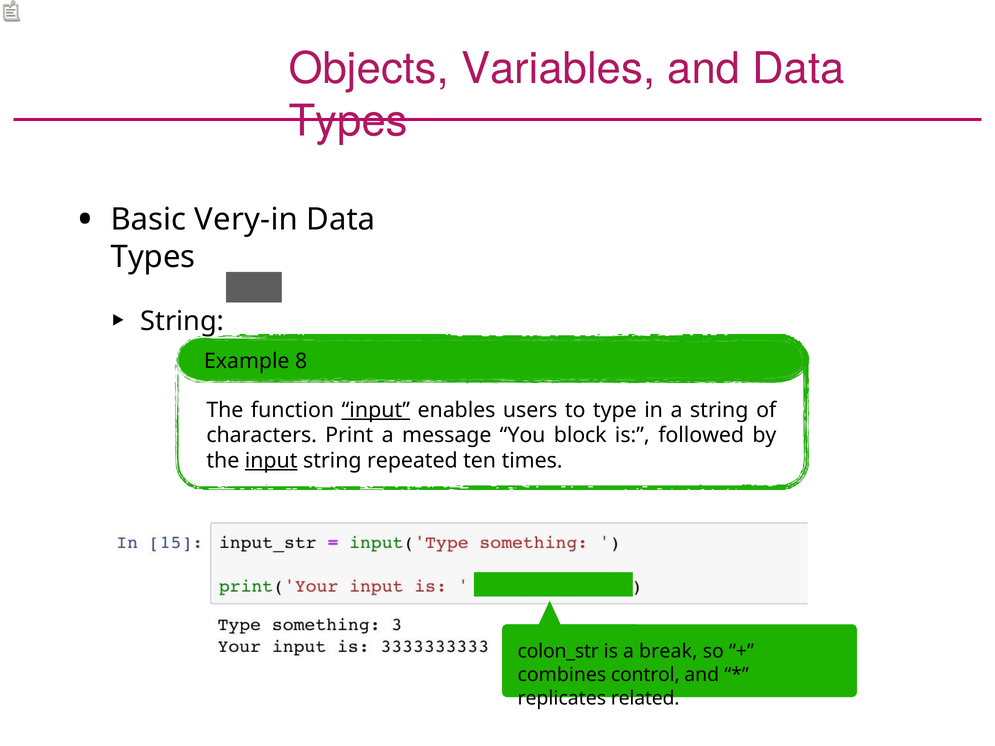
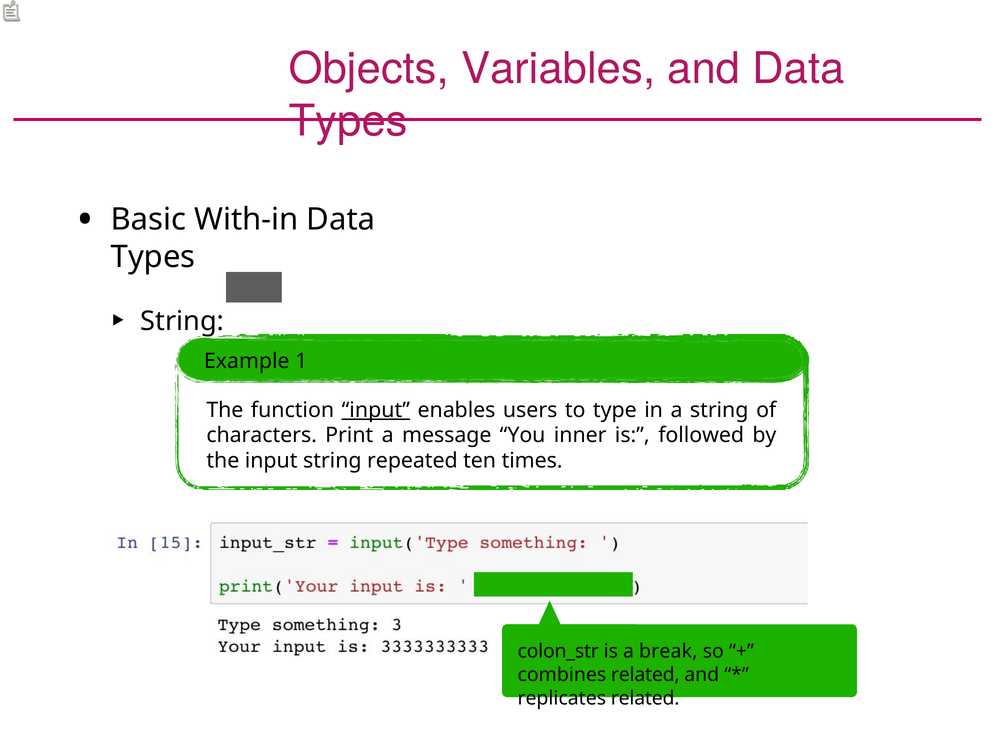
Very-in: Very-in -> With-in (246, 220)
8: 8 -> 1 (301, 361)
block: block -> inner (580, 436)
input underline: present -> none (271, 461)
combines control: control -> related (645, 675)
